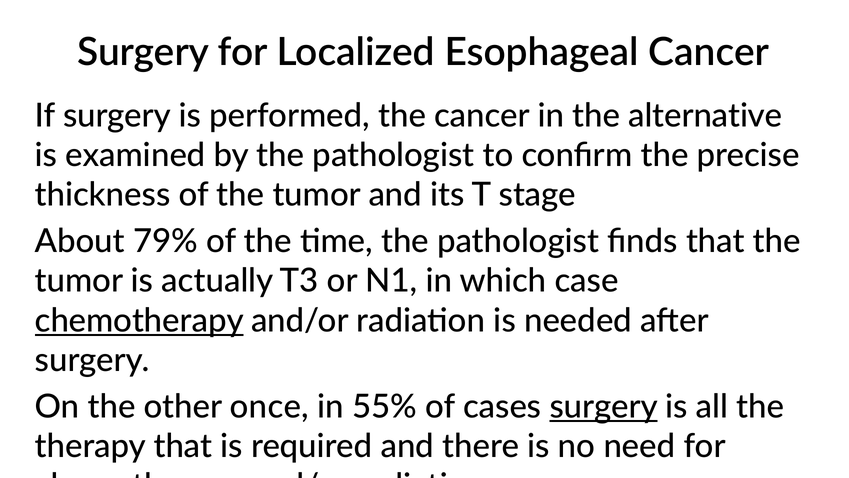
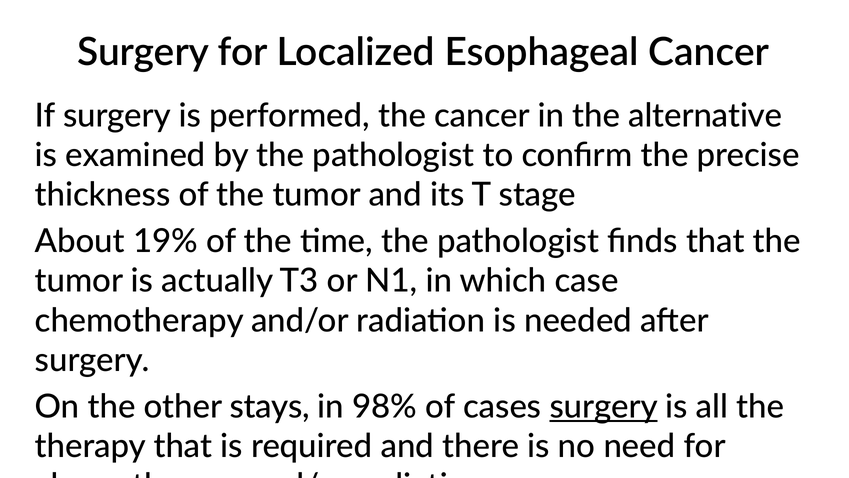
79%: 79% -> 19% (166, 241)
chemotherapy underline: present -> none (139, 320)
once: once -> stays (270, 406)
55%: 55% -> 98% (385, 406)
